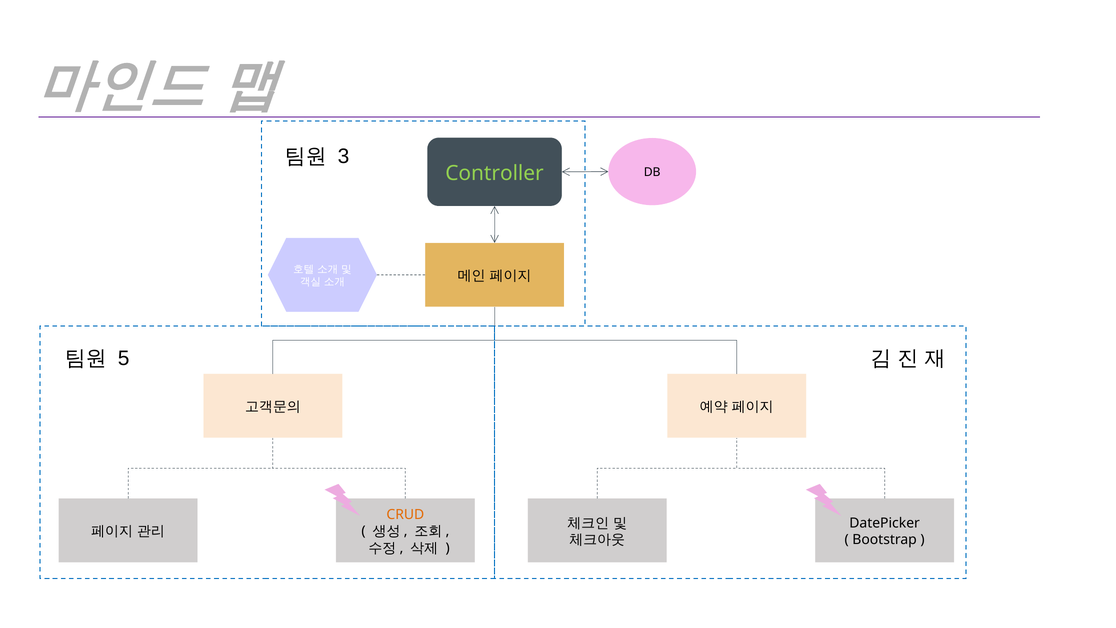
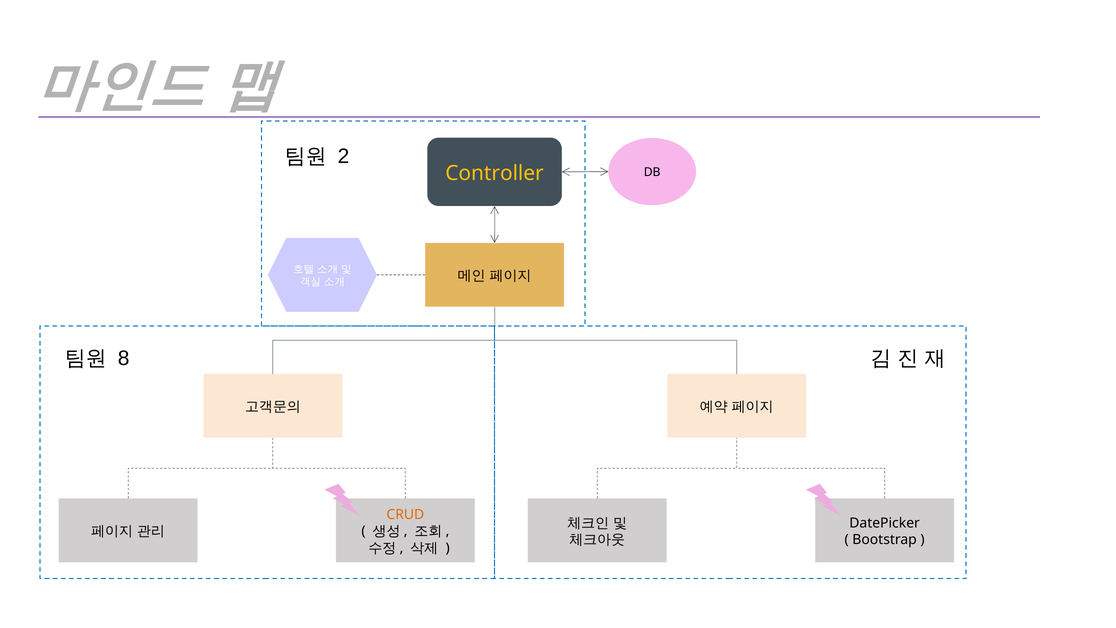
3: 3 -> 2 (344, 156)
Controller colour: light green -> yellow (494, 173)
5: 5 -> 8 (124, 358)
